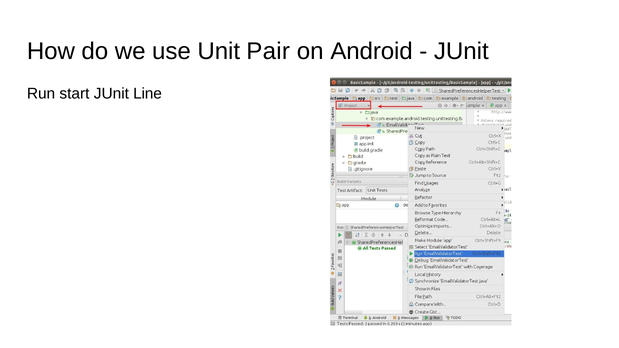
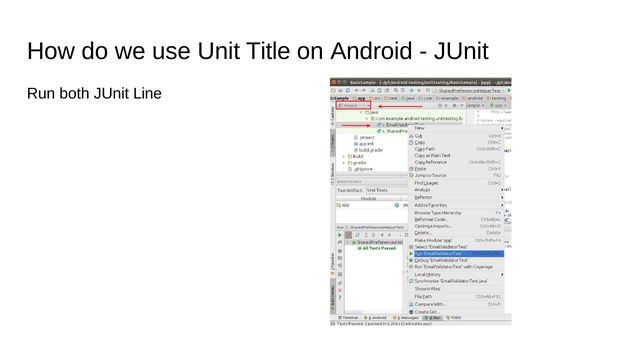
Pair: Pair -> Title (268, 51)
start: start -> both (74, 94)
